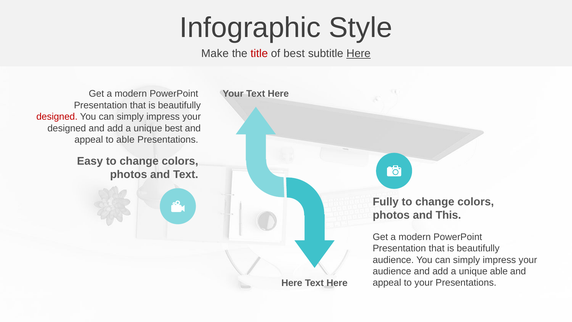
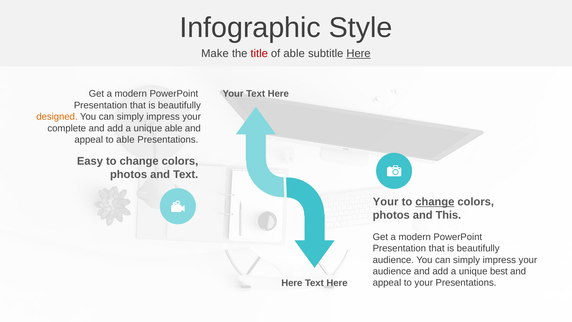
of best: best -> able (294, 54)
designed colour: red -> orange (57, 117)
designed: designed -> complete (67, 128)
unique best: best -> able (174, 128)
Fully: Fully -> Your (386, 202)
change underline: none -> present (435, 202)
unique able: able -> best (499, 271)
